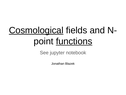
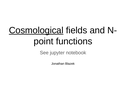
functions underline: present -> none (74, 41)
